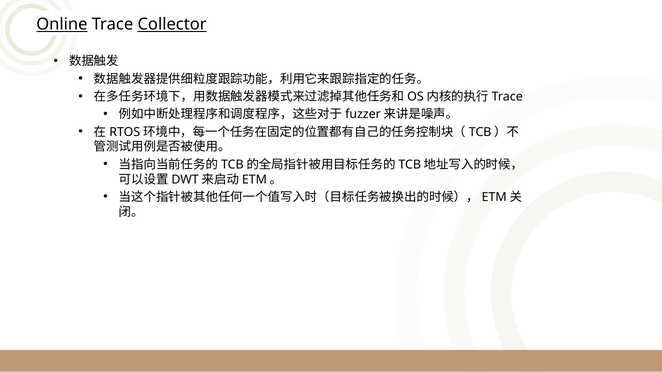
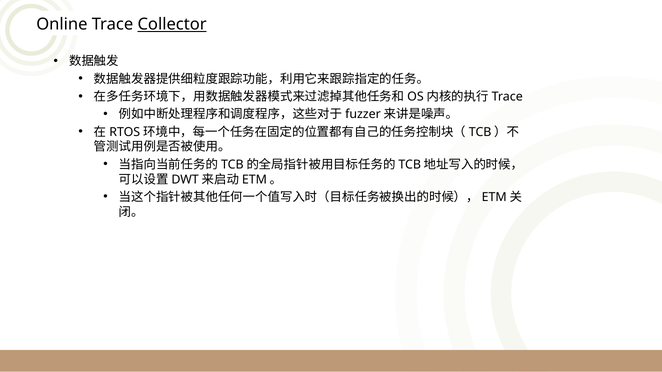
Online underline: present -> none (62, 24)
